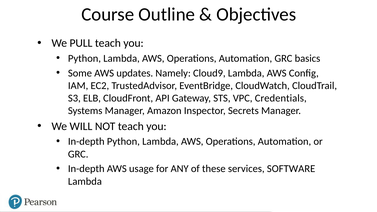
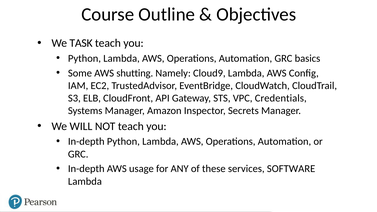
PULL: PULL -> TASK (81, 43)
updates: updates -> shutting (135, 73)
